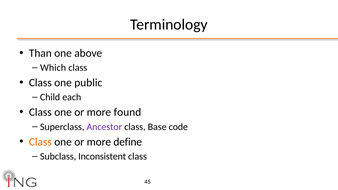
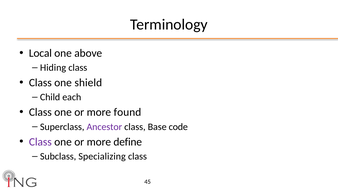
Than: Than -> Local (40, 53)
Which: Which -> Hiding (53, 68)
public: public -> shield (88, 83)
Class colour: orange -> purple (40, 142)
Inconsistent: Inconsistent -> Specializing (102, 156)
